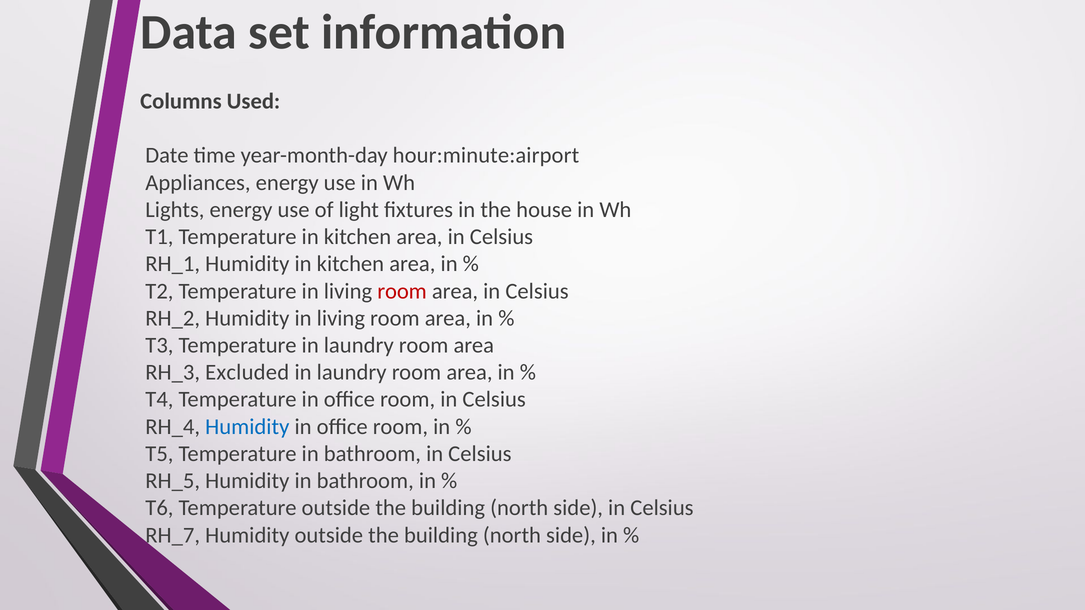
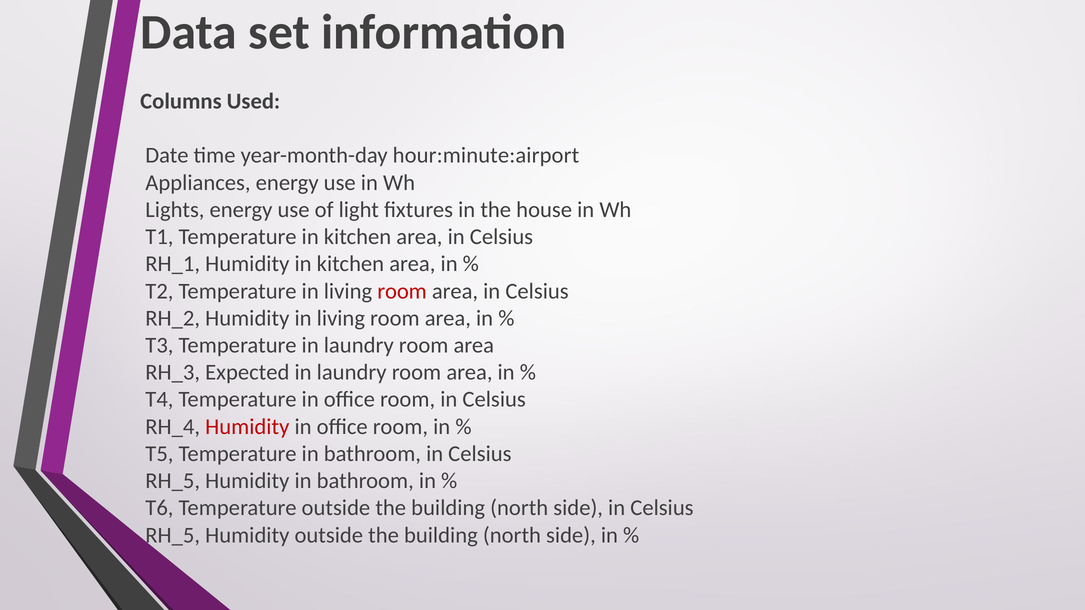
Excluded: Excluded -> Expected (247, 373)
Humidity colour: blue -> red (247, 427)
RH_7: RH_7 -> RH_5 (173, 535)
